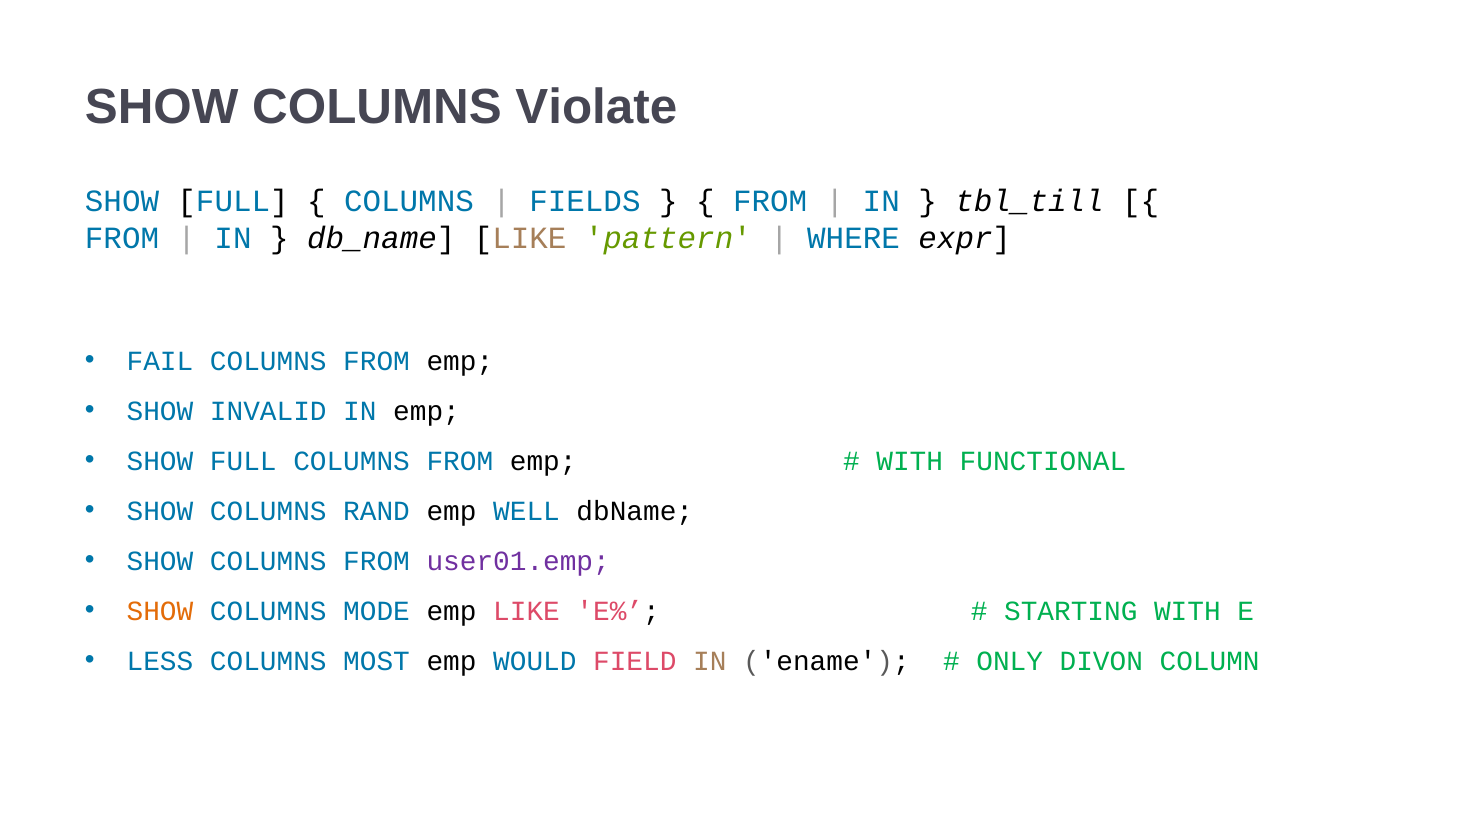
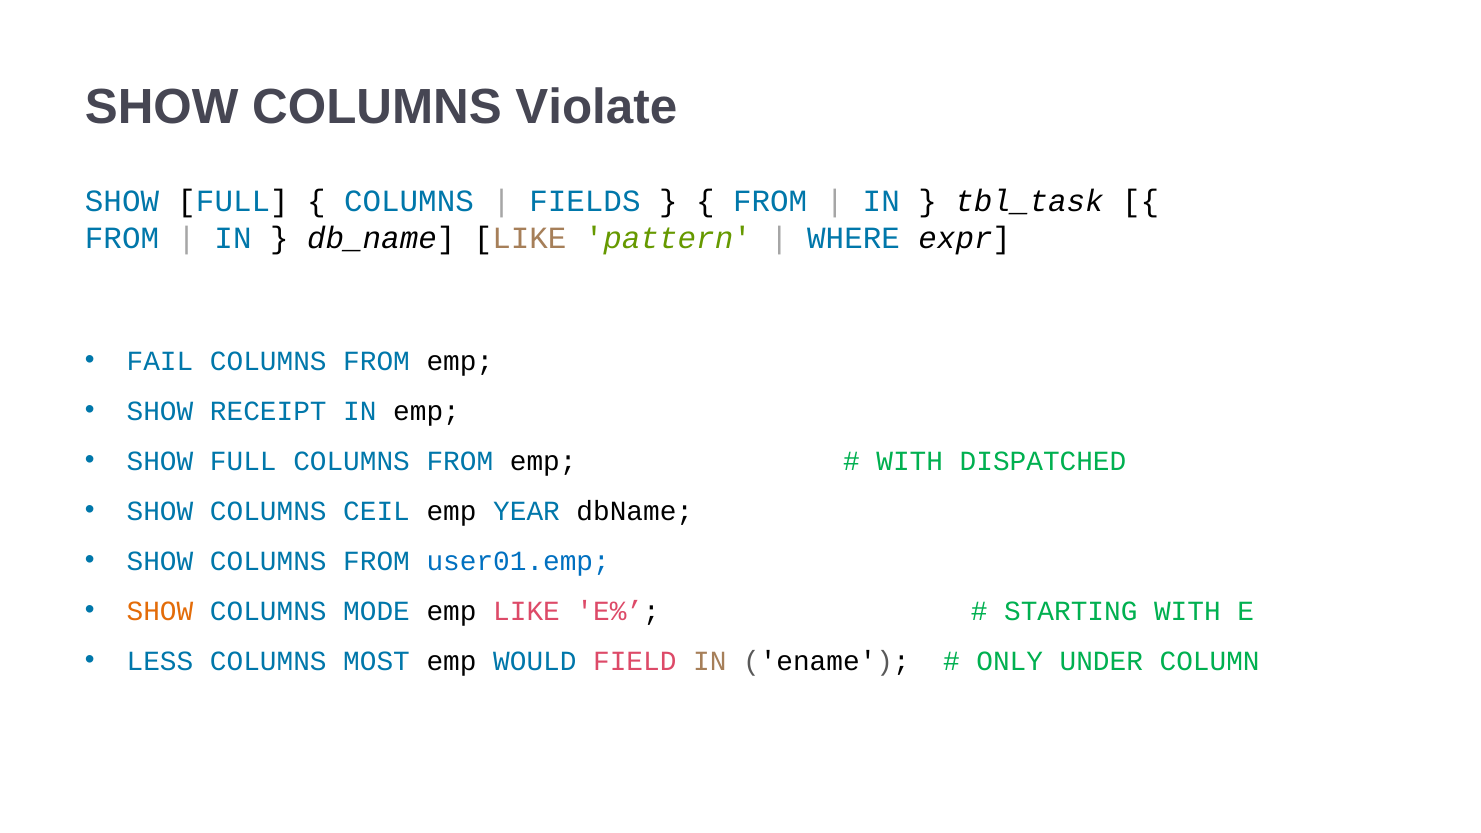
tbl_till: tbl_till -> tbl_task (1030, 201)
INVALID: INVALID -> RECEIPT (268, 411)
FUNCTIONAL: FUNCTIONAL -> DISPATCHED (1043, 461)
RAND: RAND -> CEIL (377, 511)
WELL: WELL -> YEAR (527, 511)
user01.emp colour: purple -> blue (518, 561)
DIVON: DIVON -> UNDER (1101, 661)
